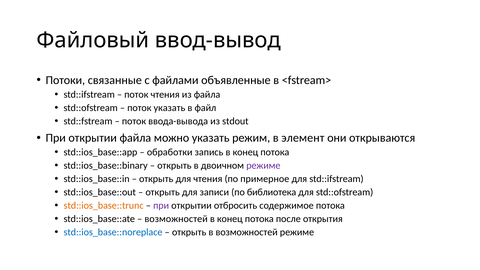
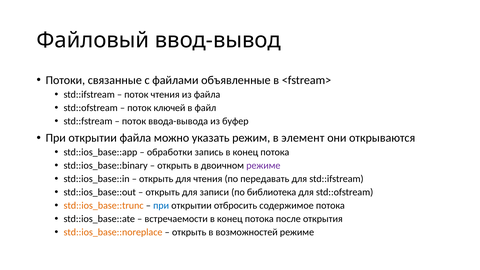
поток указать: указать -> ключей (170, 108)
stdout: stdout -> буфер (235, 121)
примерное: примерное -> передавать (265, 179)
при colour: purple -> blue (161, 205)
возможностей: возможностей -> встречаемости (176, 219)
std::ios_base::noreplace colour: blue -> orange (113, 232)
